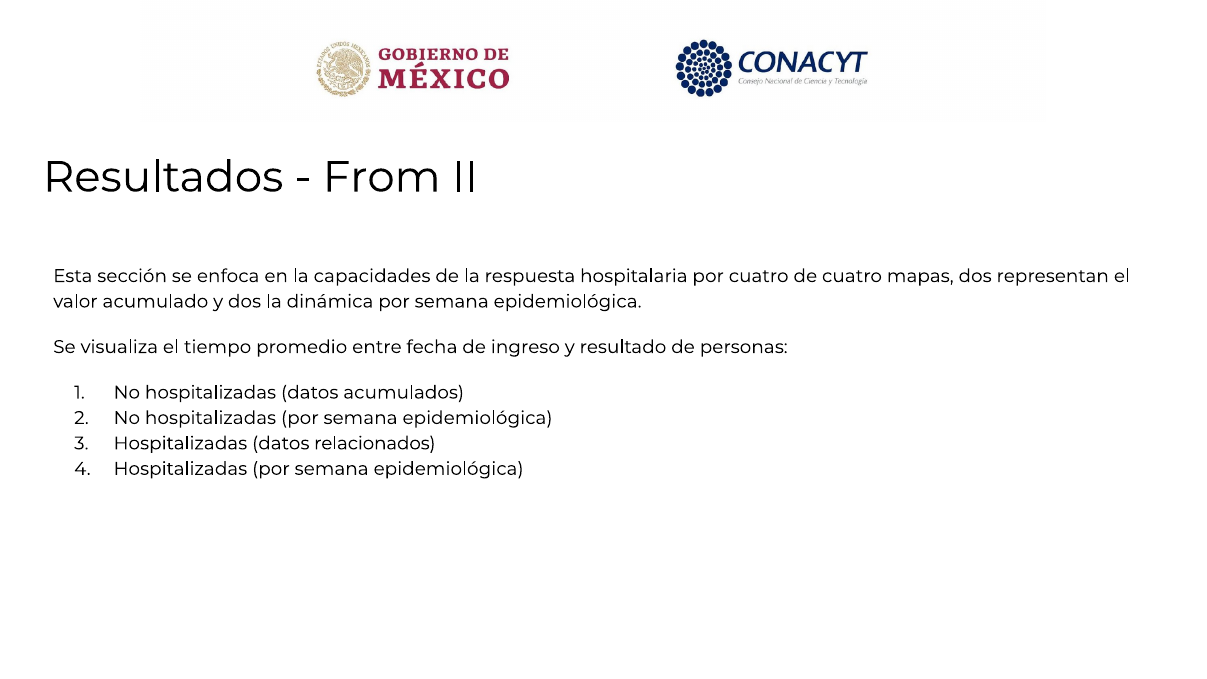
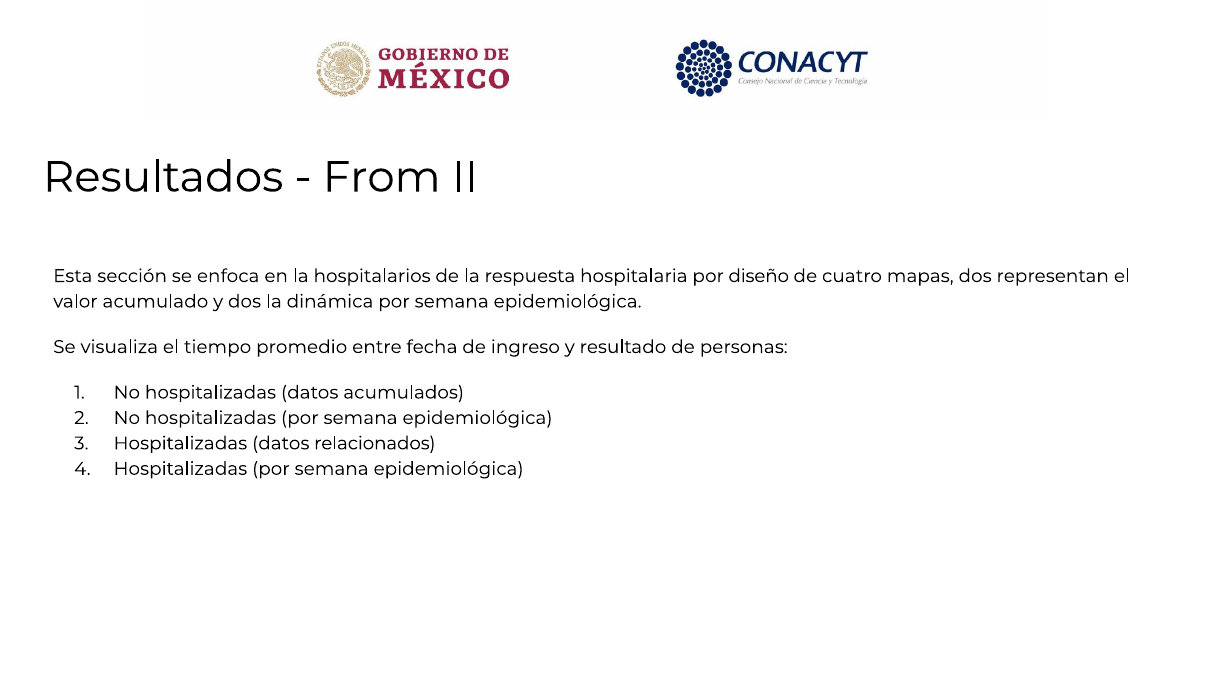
capacidades: capacidades -> hospitalarios (372, 276)
por cuatro: cuatro -> diseño (759, 276)
